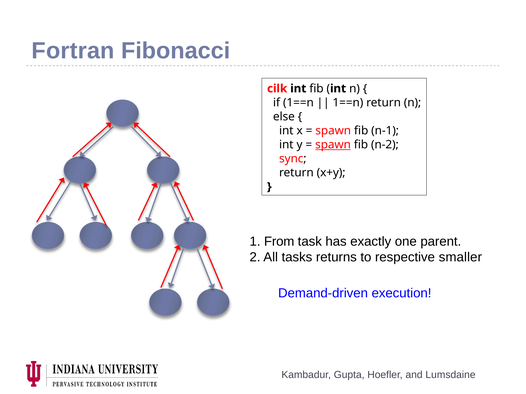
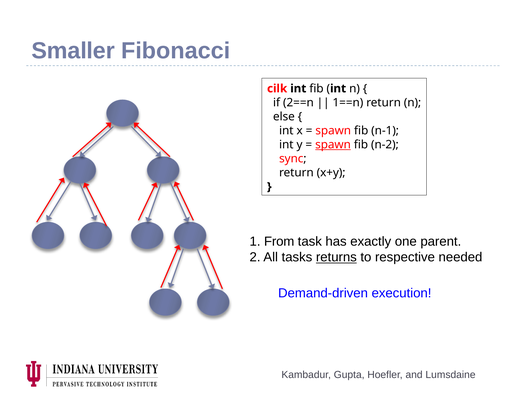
Fortran: Fortran -> Smaller (73, 51)
if 1==n: 1==n -> 2==n (298, 103)
returns underline: none -> present (336, 258)
smaller: smaller -> needed (460, 258)
